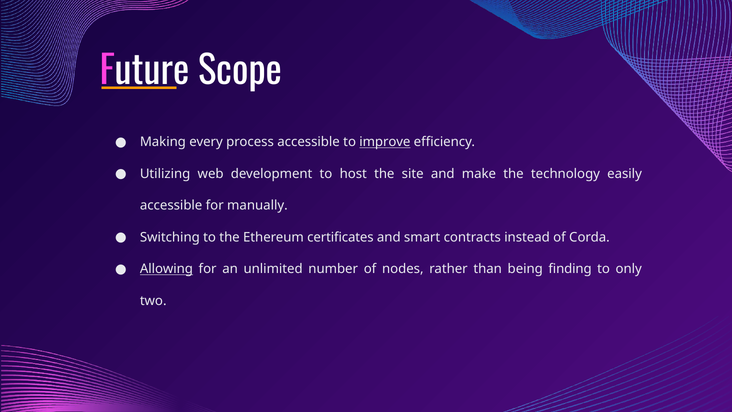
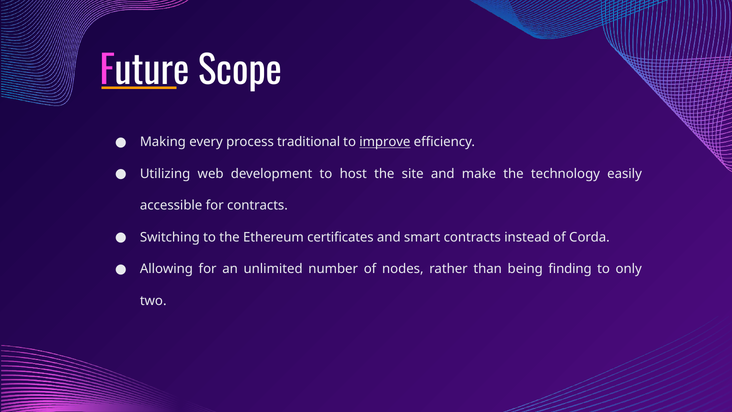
process accessible: accessible -> traditional (309, 142)
for manually: manually -> contracts (257, 205)
Allowing underline: present -> none (166, 269)
